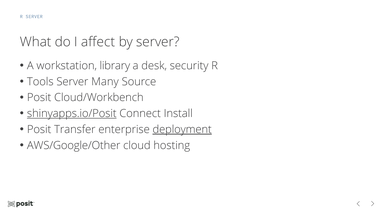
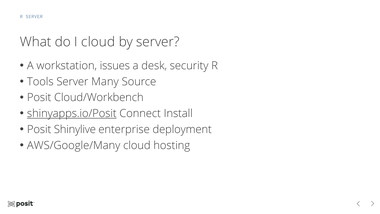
I affect: affect -> cloud (98, 42)
library: library -> issues (115, 66)
Transfer: Transfer -> Shinylive (75, 129)
deployment underline: present -> none (182, 129)
AWS/Google/Other: AWS/Google/Other -> AWS/Google/Many (74, 145)
